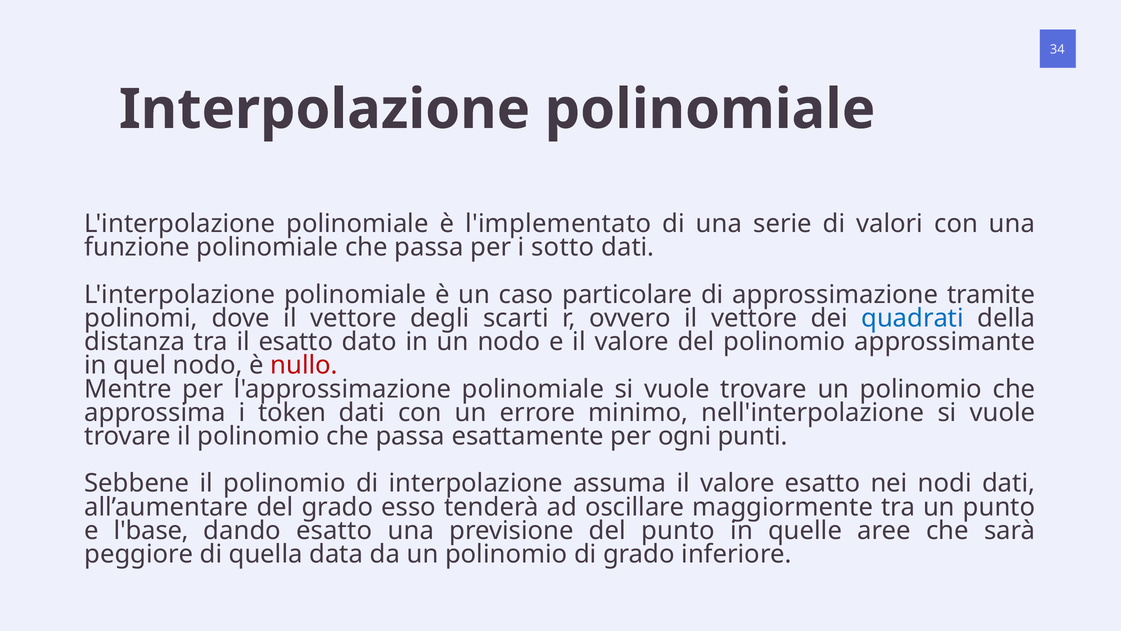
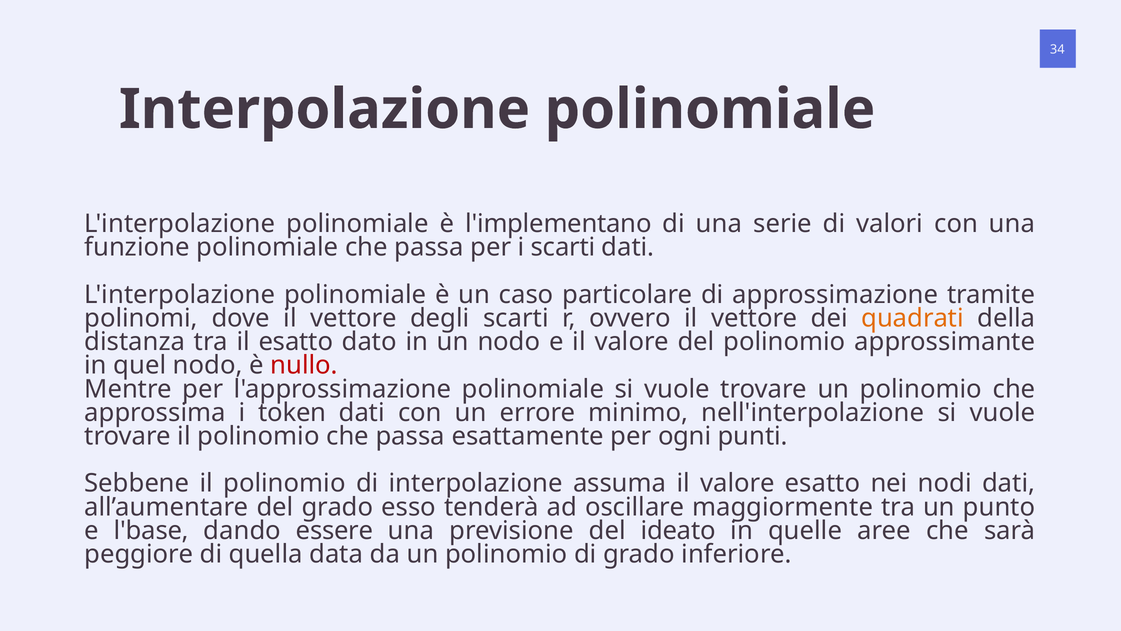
l'implementato: l'implementato -> l'implementano (558, 224)
i sotto: sotto -> scarti (563, 247)
quadrati colour: blue -> orange (913, 318)
dando esatto: esatto -> essere (335, 530)
del punto: punto -> ideato (678, 530)
